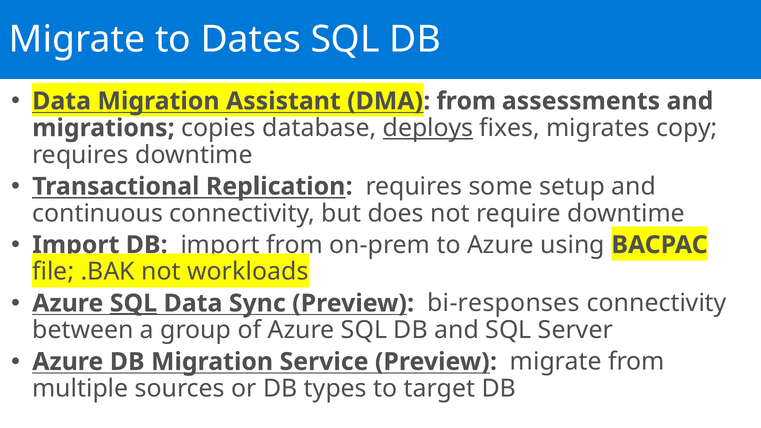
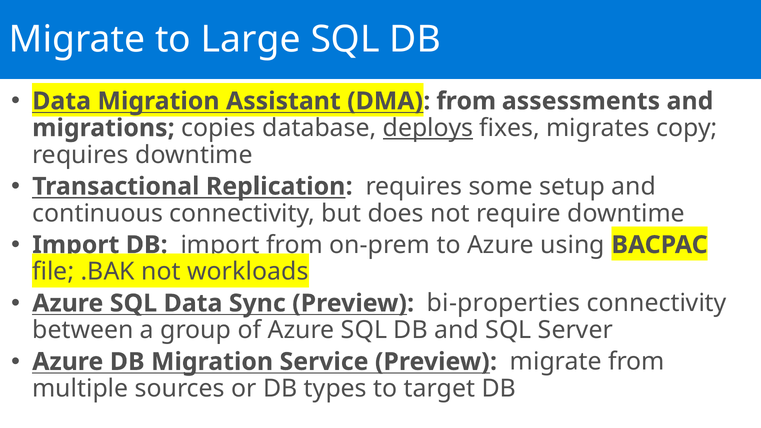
Dates: Dates -> Large (251, 39)
SQL underline: present -> none (133, 303)
bi-responses: bi-responses -> bi-properties (504, 303)
